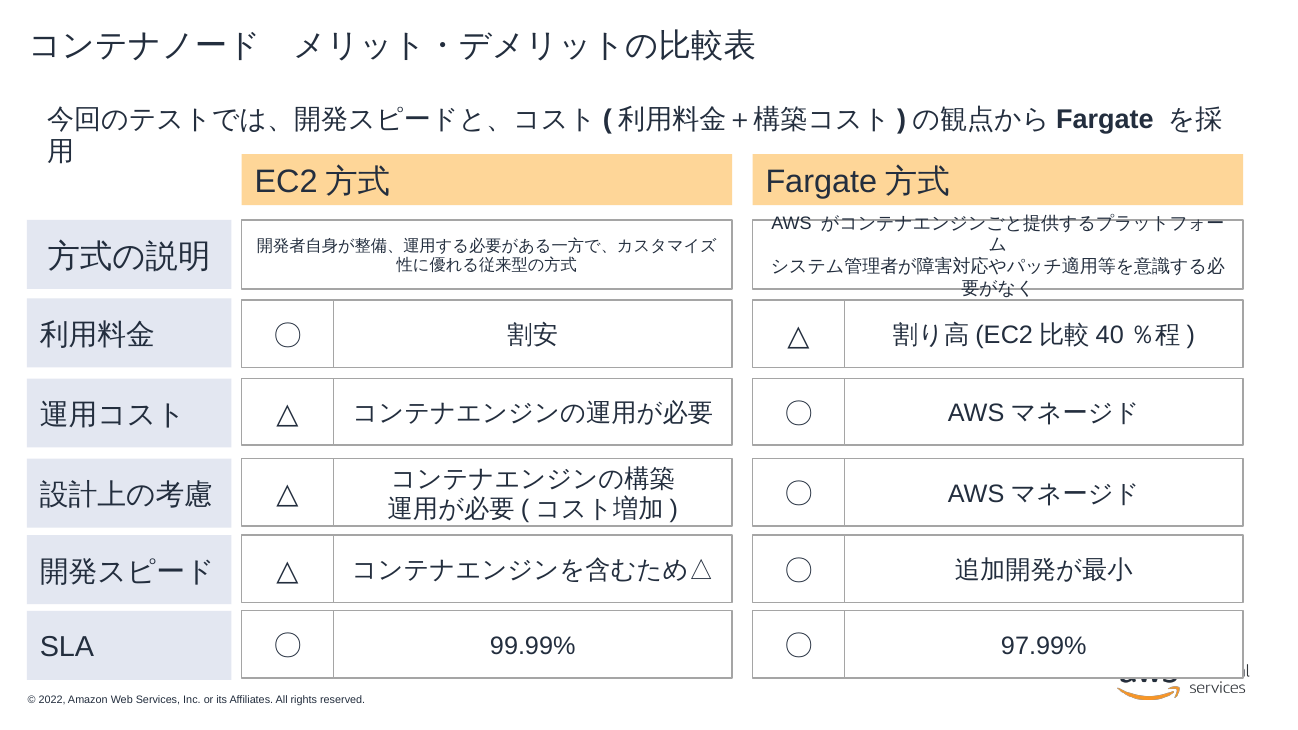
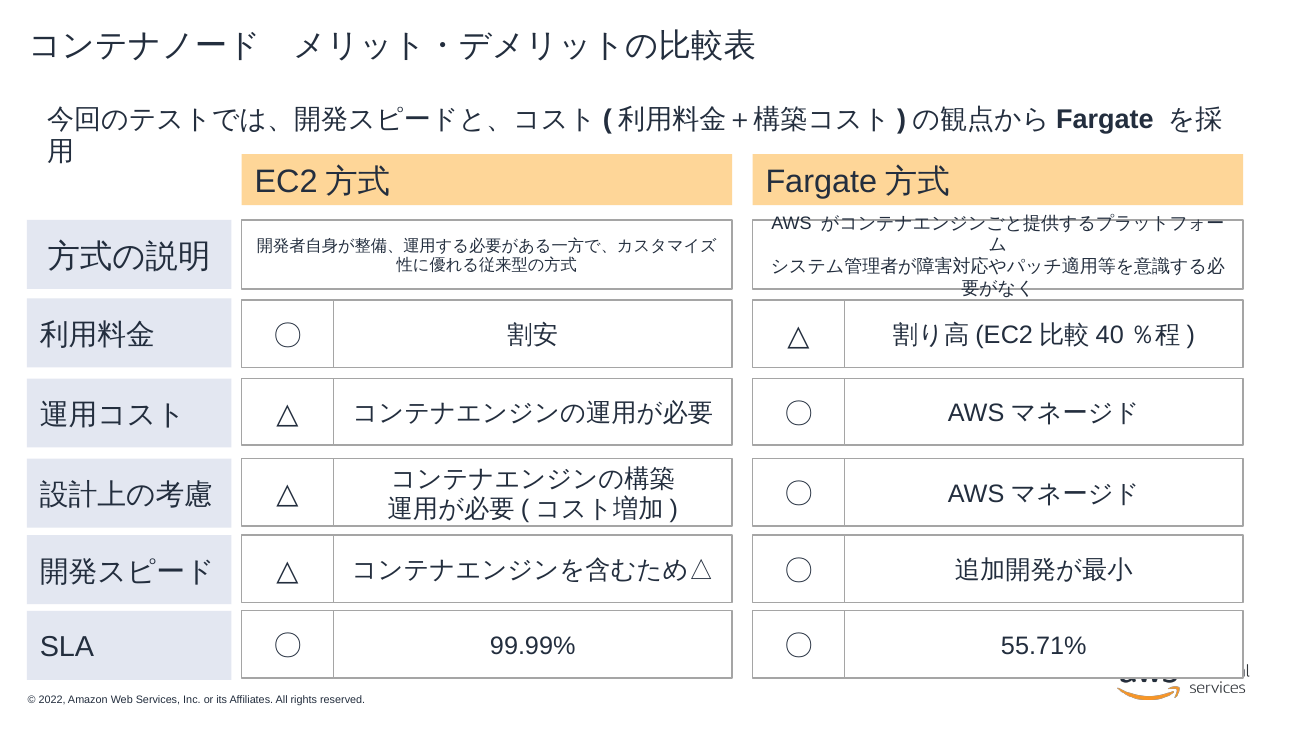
97.99%: 97.99% -> 55.71% (1044, 646)
